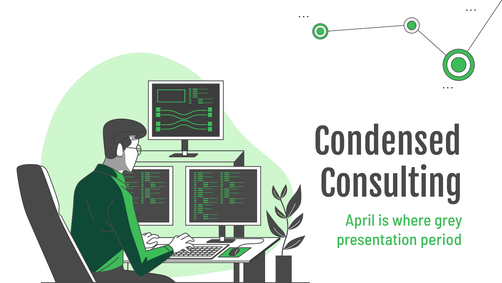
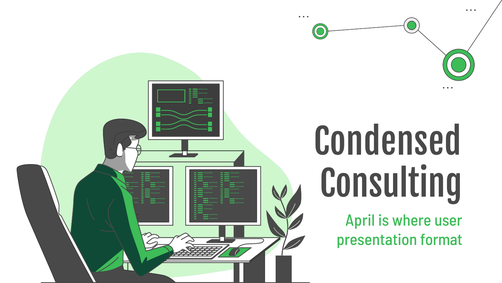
grey: grey -> user (448, 220)
period: period -> format (441, 239)
